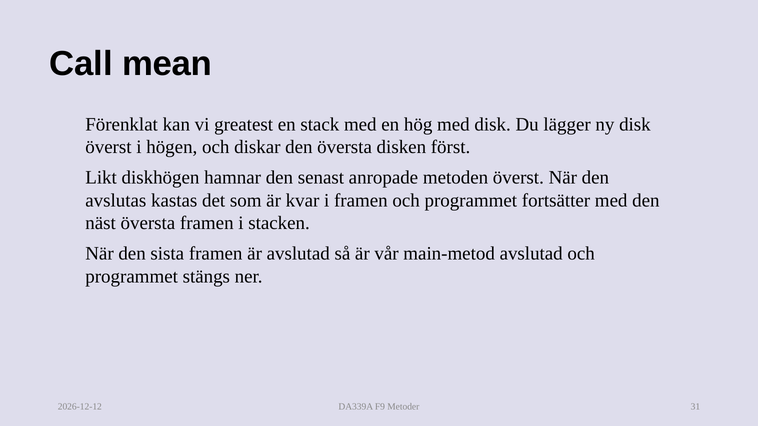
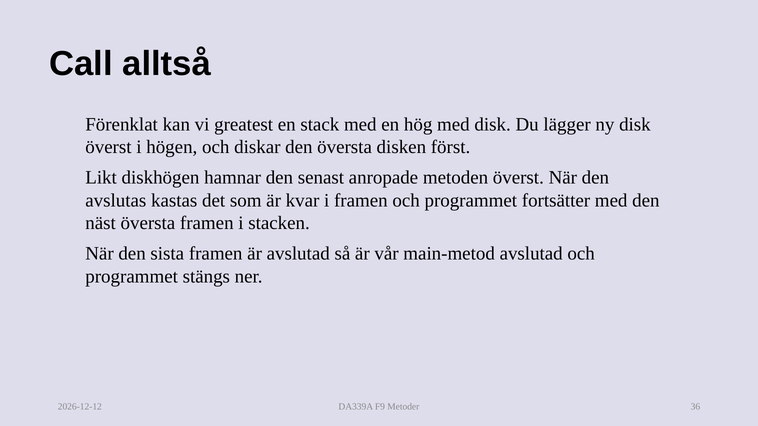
mean: mean -> alltså (167, 64)
31: 31 -> 36 (695, 407)
